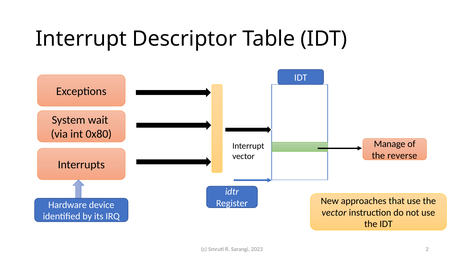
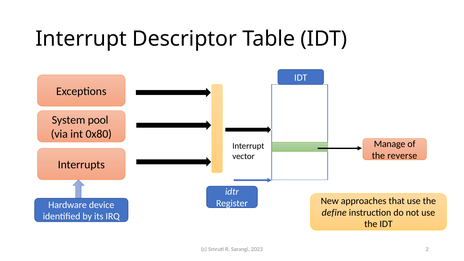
wait: wait -> pool (98, 120)
vector: vector -> define (334, 213)
